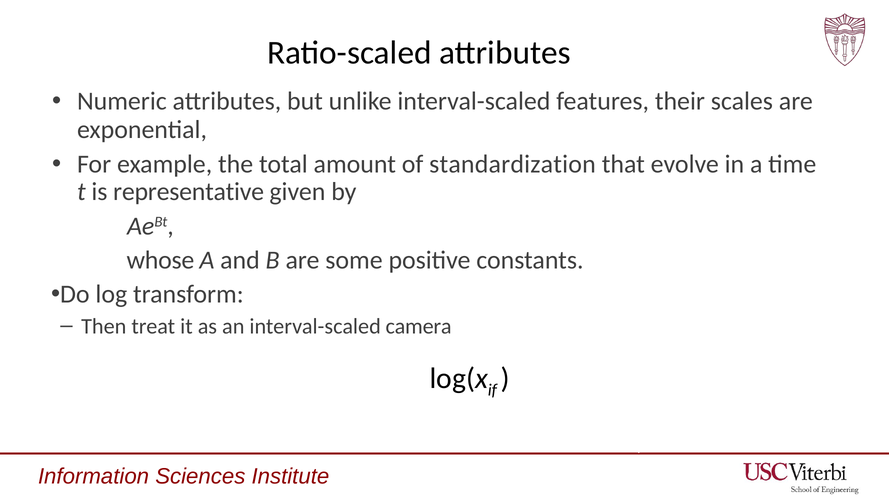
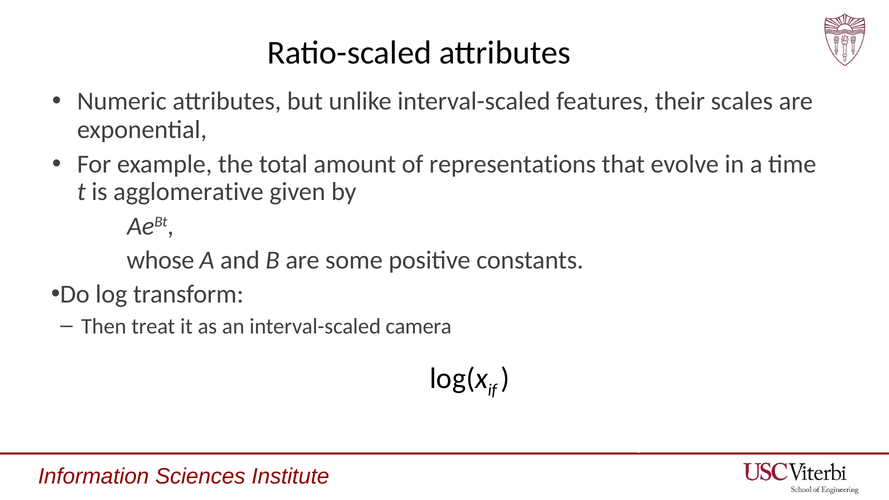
standardization: standardization -> representations (513, 164)
representative: representative -> agglomerative (189, 192)
